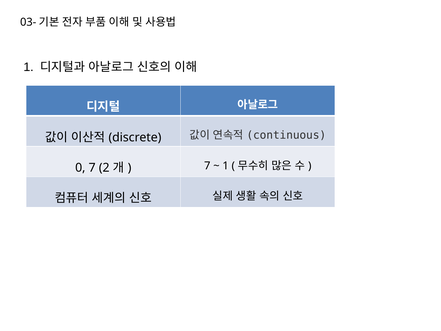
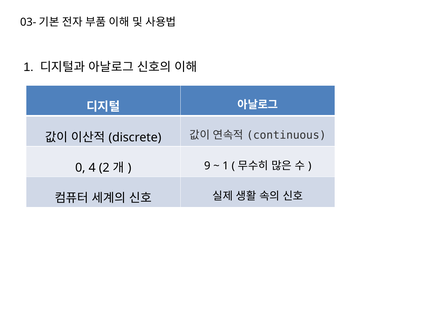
0 7: 7 -> 4 (92, 168)
7: 7 -> 9 (207, 166)
